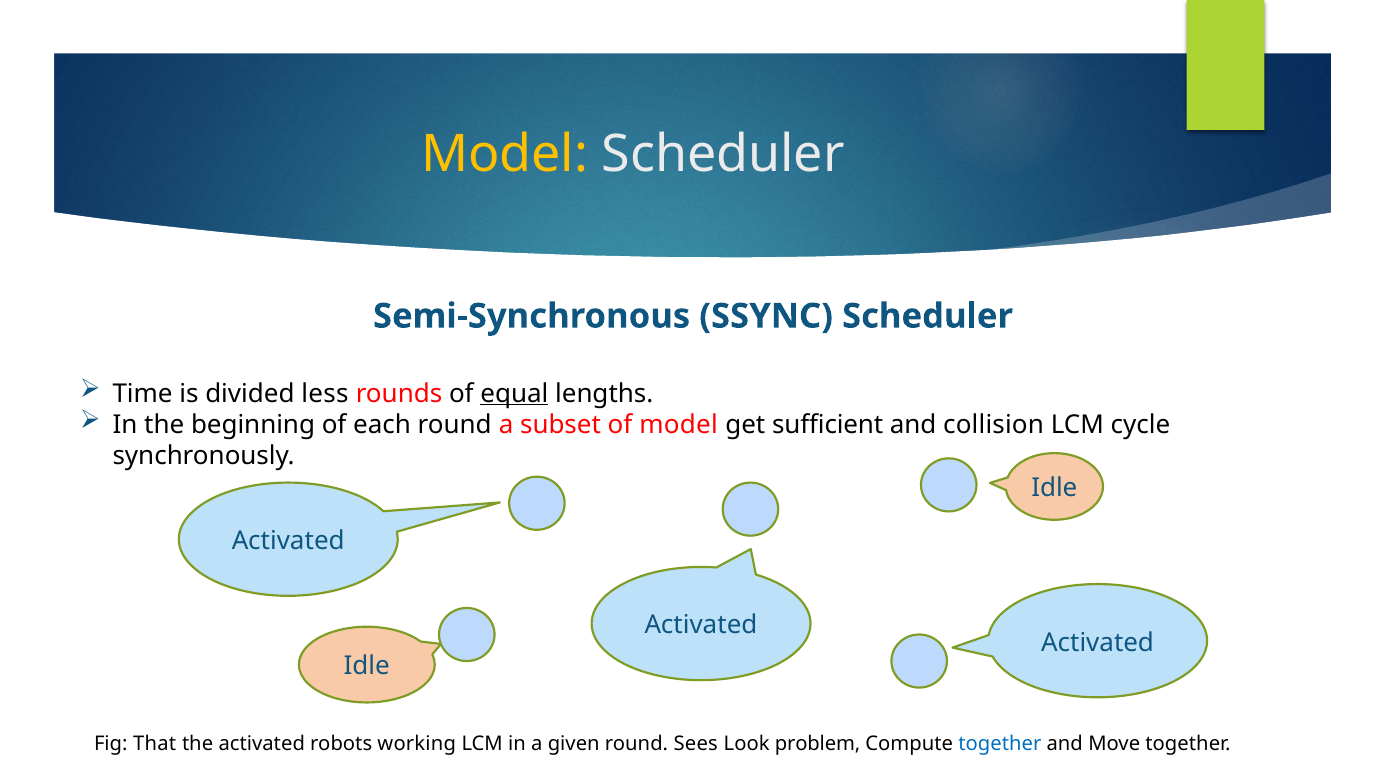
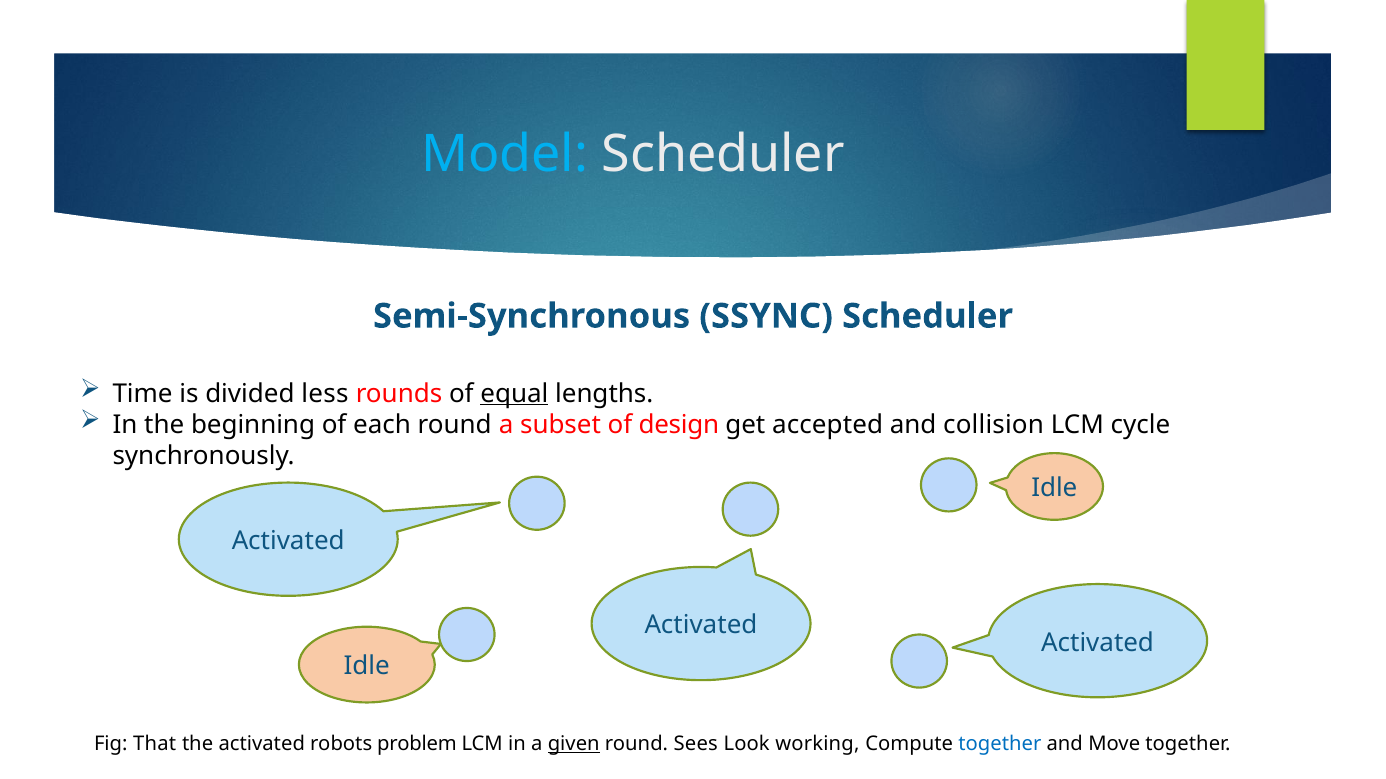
Model colour: yellow -> light blue (505, 154)
of model: model -> design (679, 425)
sufficient: sufficient -> accepted (828, 425)
working: working -> problem (417, 744)
given underline: none -> present (574, 744)
problem: problem -> working (817, 744)
